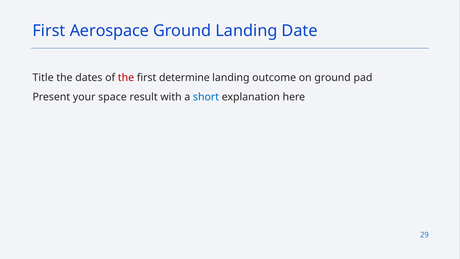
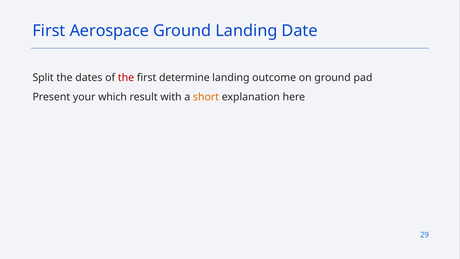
Title: Title -> Split (43, 78)
space: space -> which (113, 97)
short colour: blue -> orange (206, 97)
